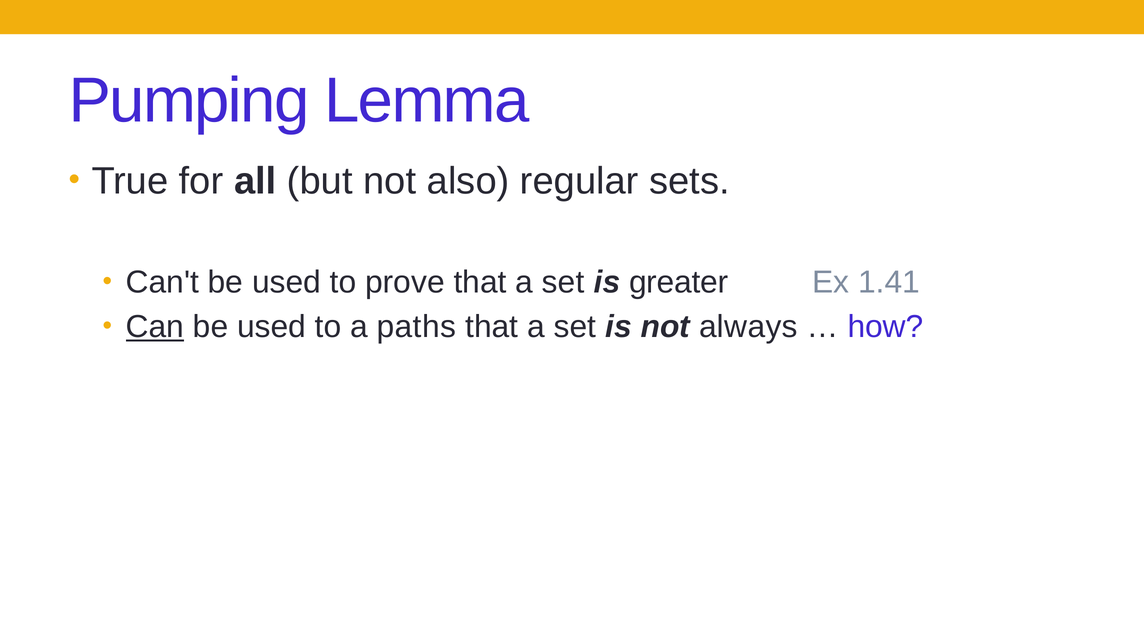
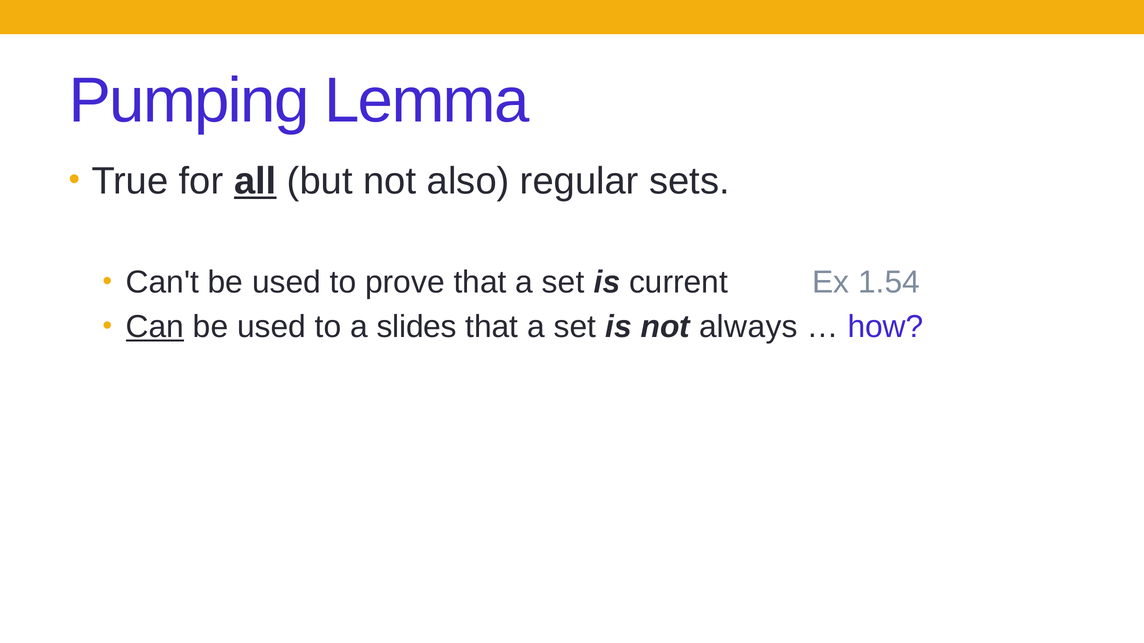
all underline: none -> present (255, 181)
greater: greater -> current (678, 283)
1.41: 1.41 -> 1.54 (889, 283)
paths: paths -> slides (417, 327)
